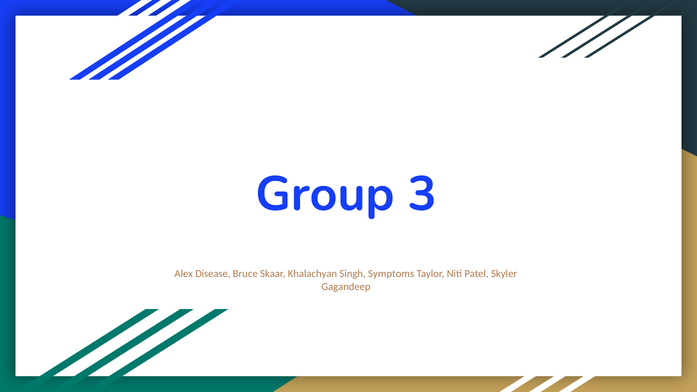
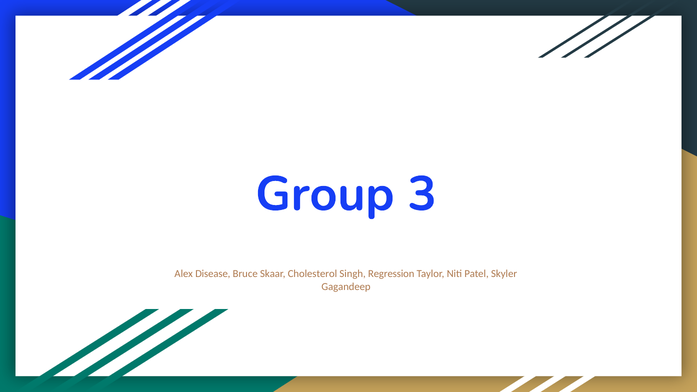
Khalachyan: Khalachyan -> Cholesterol (312, 274)
Symptoms: Symptoms -> Regression (391, 274)
